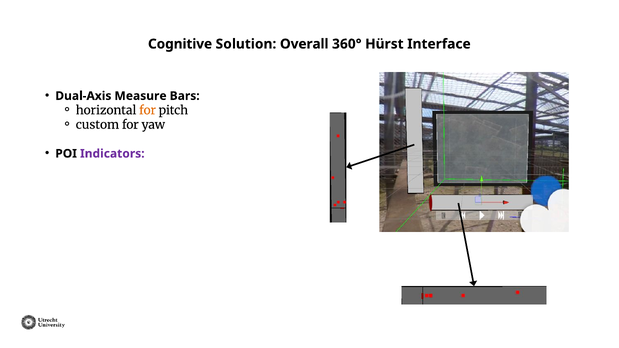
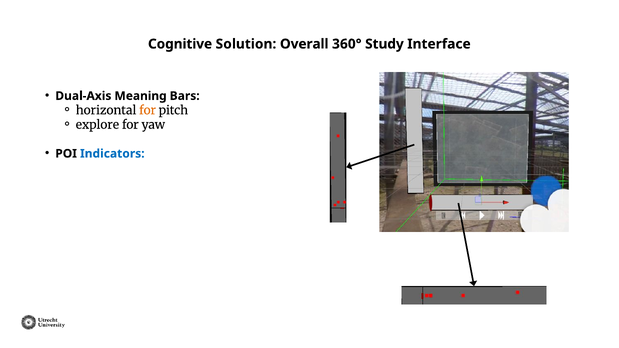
Hürst: Hürst -> Study (384, 44)
Measure: Measure -> Meaning (141, 96)
custom: custom -> explore (97, 125)
Indicators colour: purple -> blue (112, 154)
